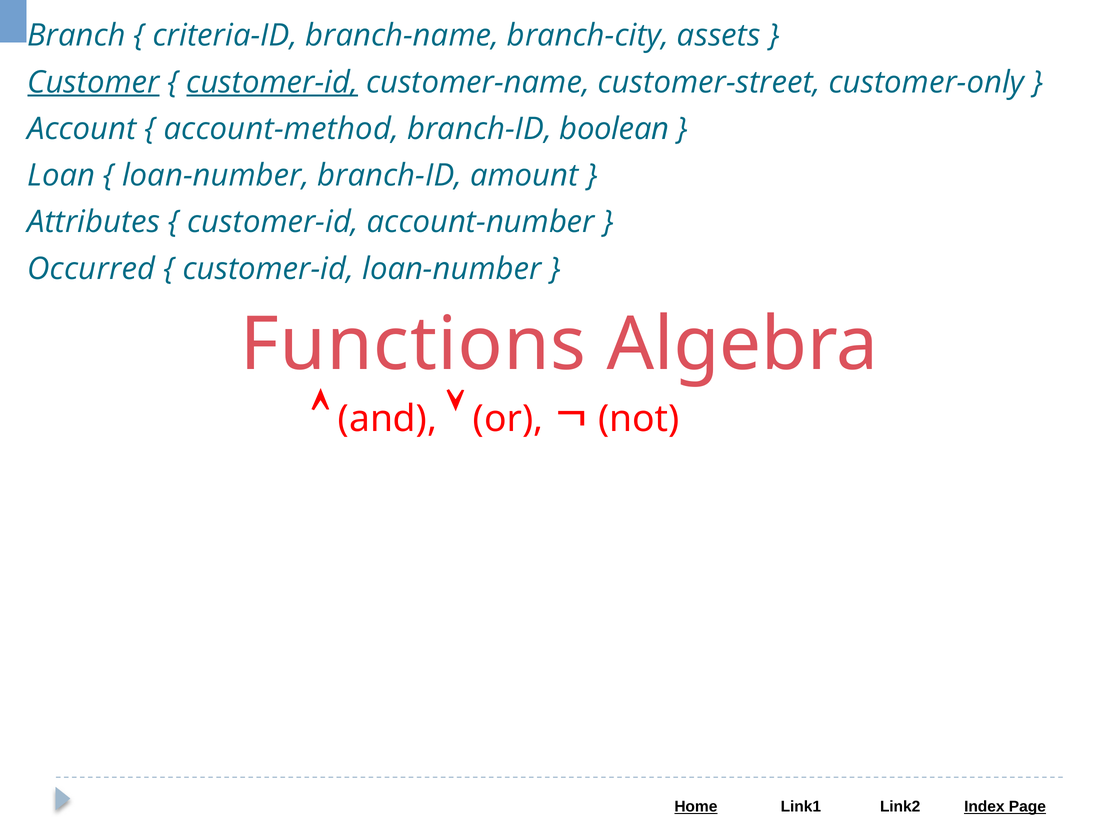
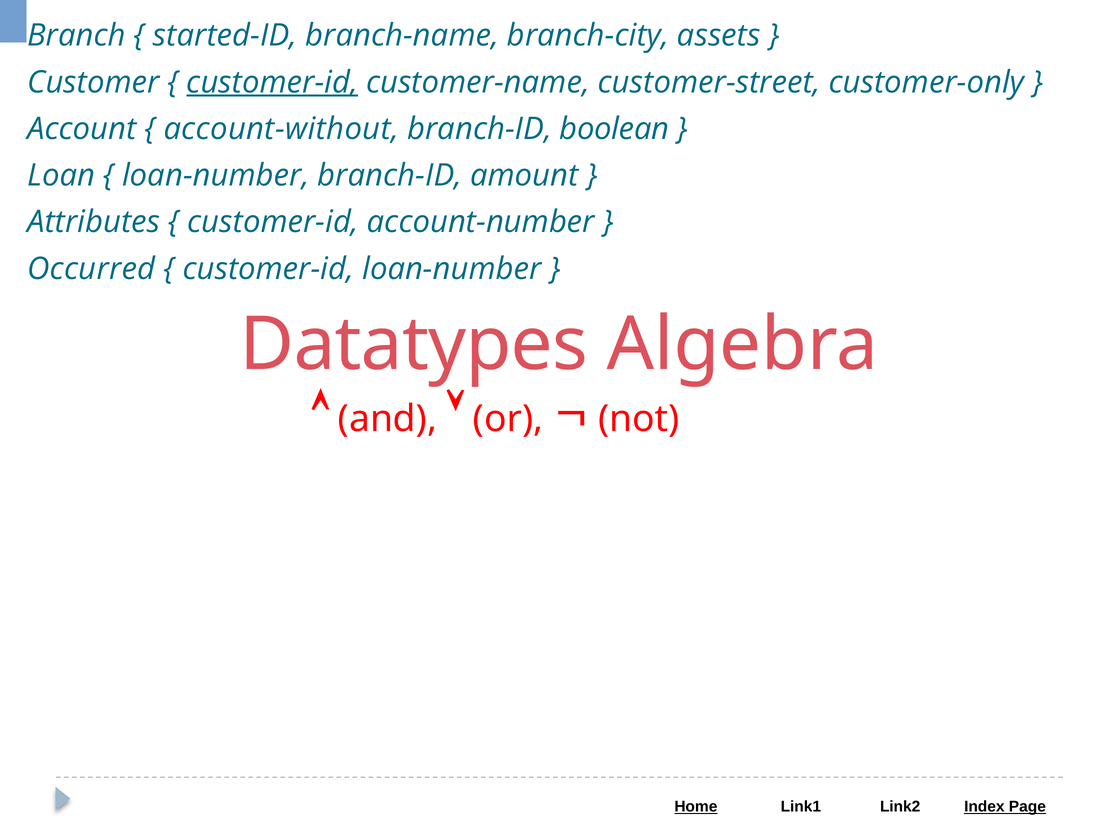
criteria-ID: criteria-ID -> started-ID (225, 36)
Customer underline: present -> none (93, 82)
account-method: account-method -> account-without (281, 129)
Functions: Functions -> Datatypes (414, 345)
